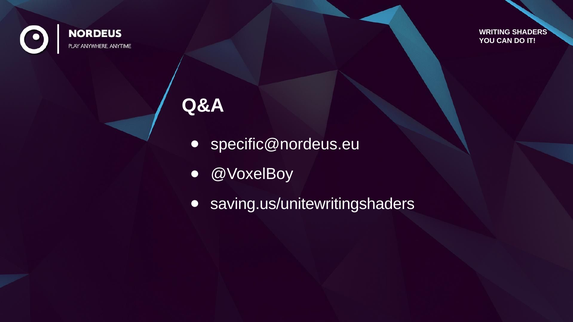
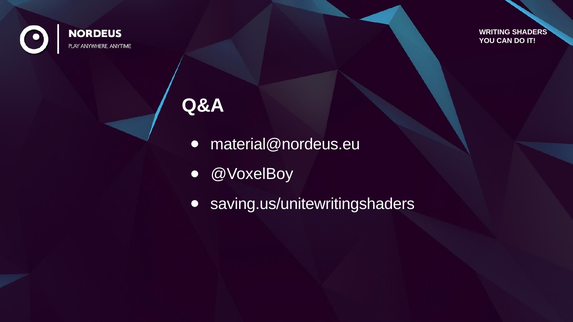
specific@nordeus.eu: specific@nordeus.eu -> material@nordeus.eu (285, 144)
